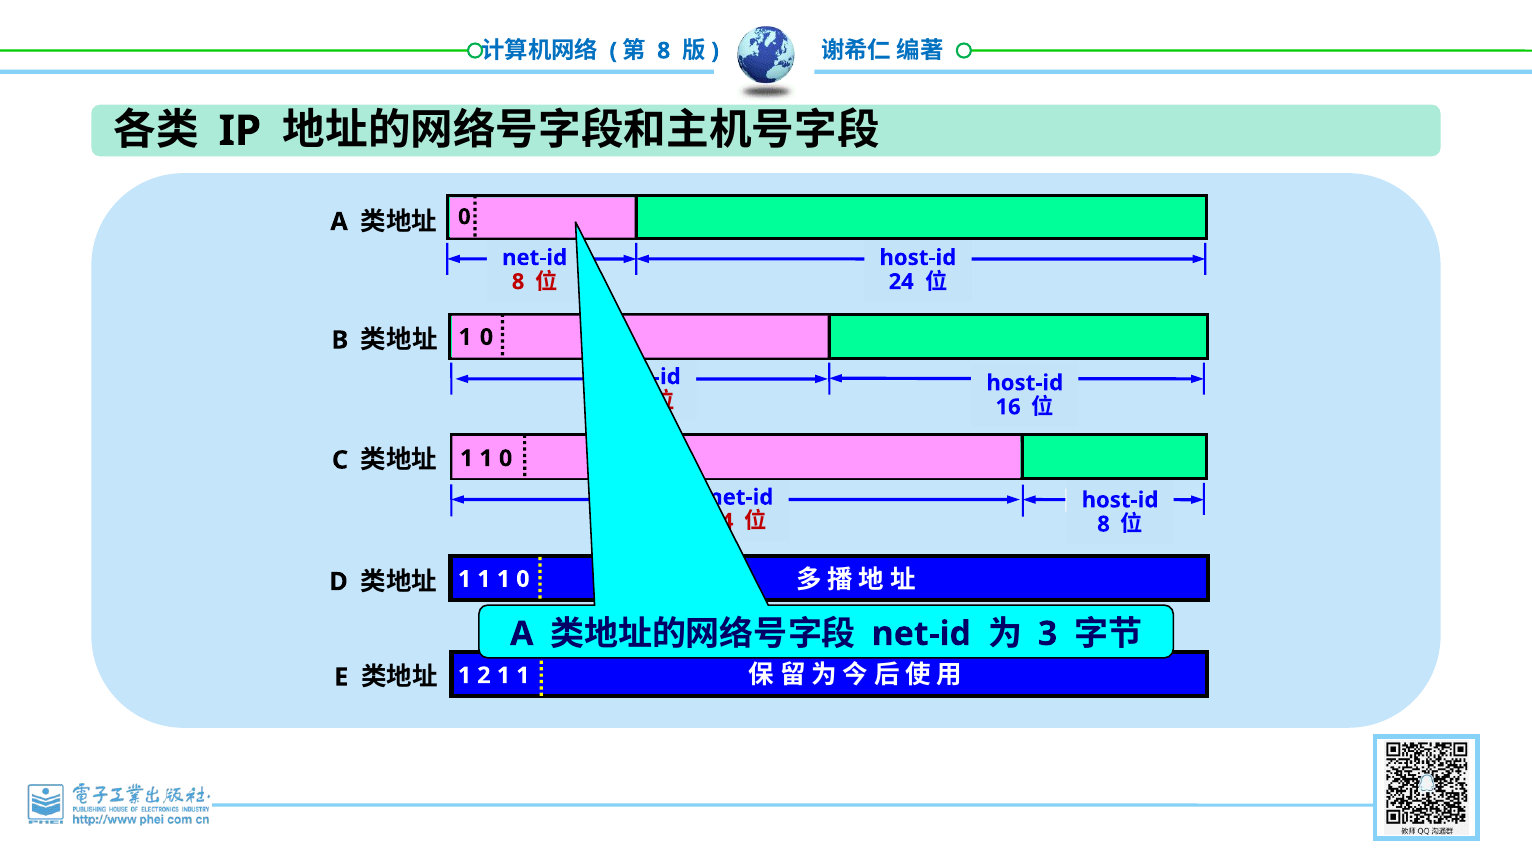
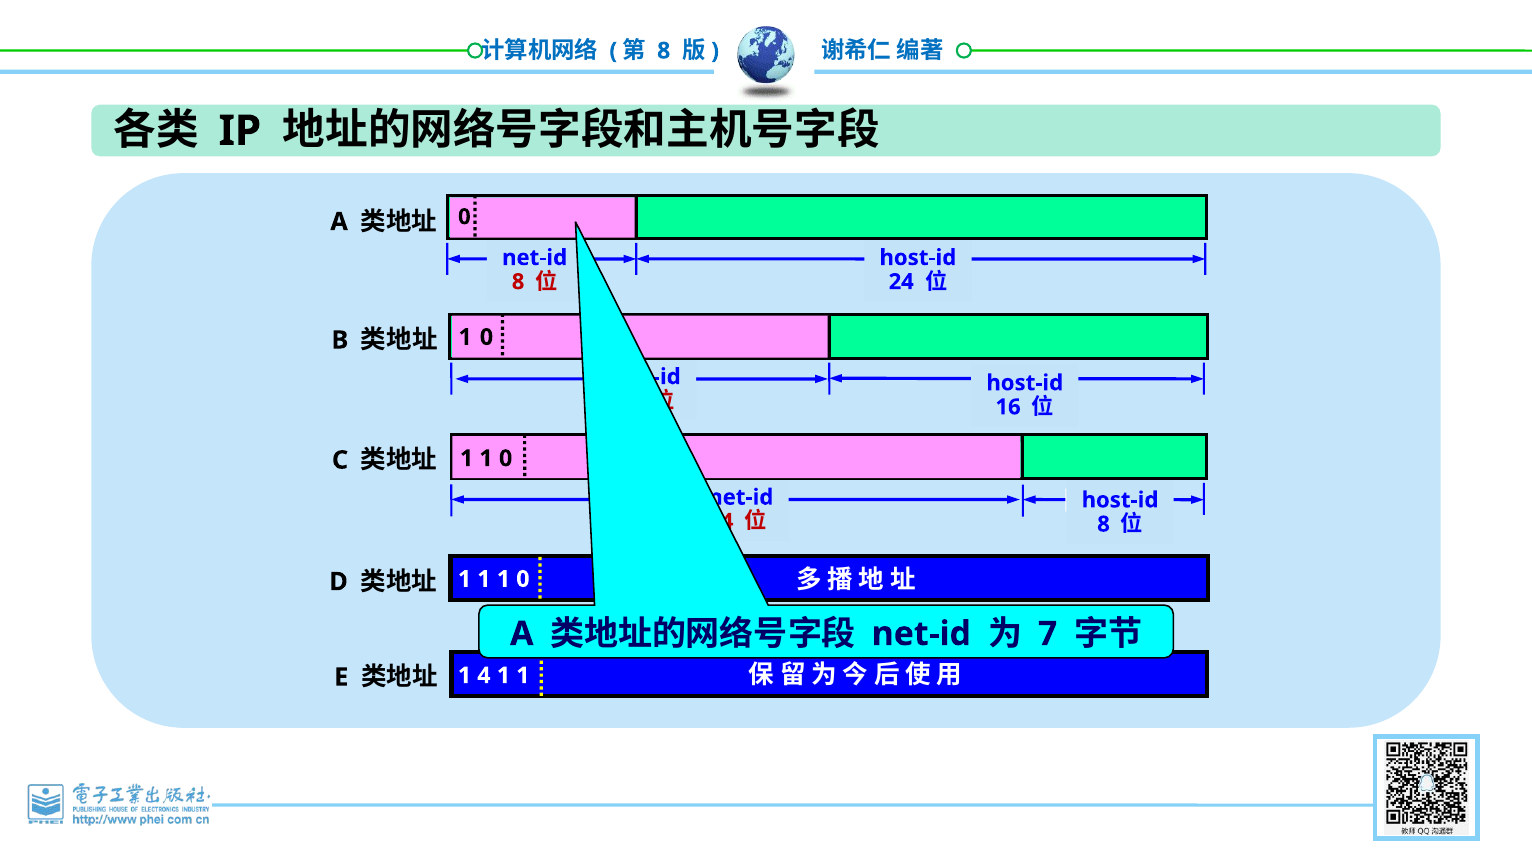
3: 3 -> 7 (1048, 634)
2: 2 -> 4 (484, 675)
